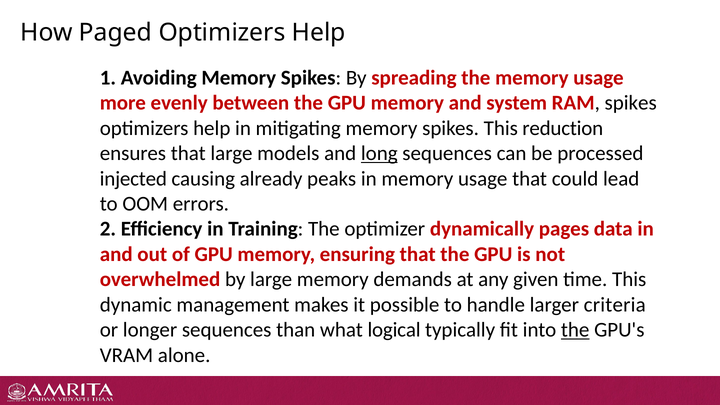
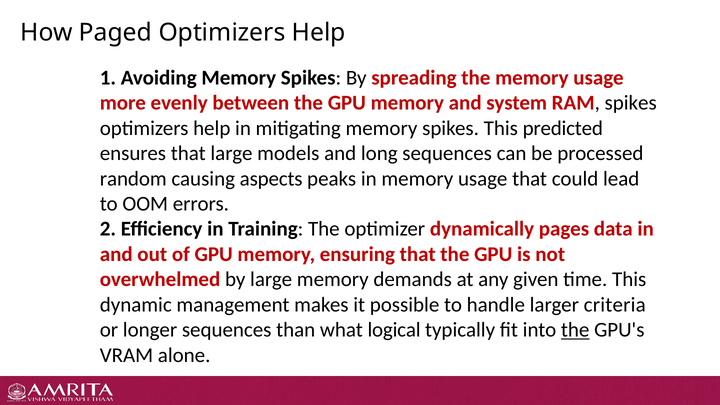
reduction: reduction -> predicted (563, 128)
long underline: present -> none (379, 153)
injected: injected -> random (133, 179)
already: already -> aspects (271, 179)
